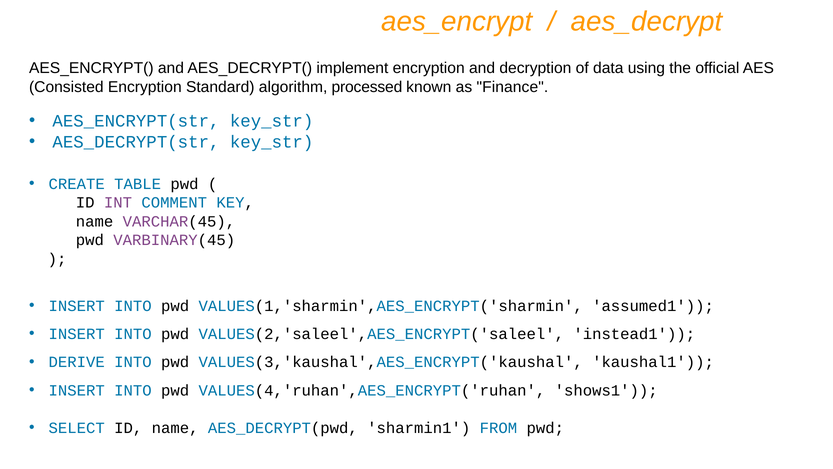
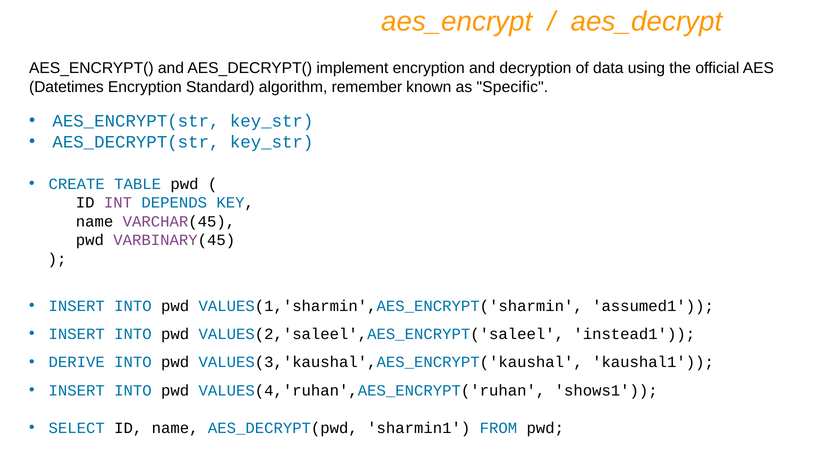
Consisted: Consisted -> Datetimes (66, 87)
processed: processed -> remember (367, 87)
Finance: Finance -> Specific (512, 87)
COMMENT: COMMENT -> DEPENDS (174, 203)
